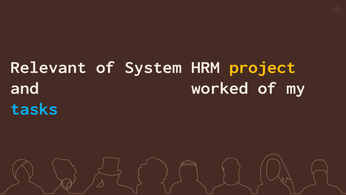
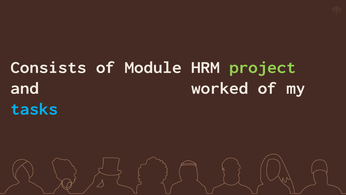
Relevant: Relevant -> Consists (48, 67)
System: System -> Module (153, 67)
project colour: yellow -> light green (262, 67)
